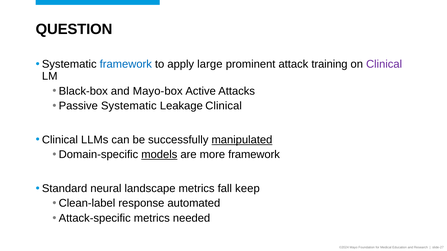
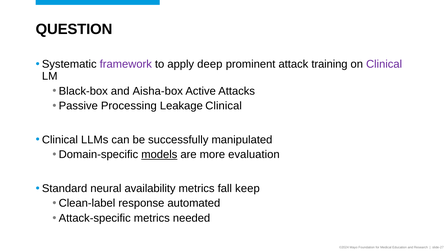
framework colour: blue -> purple (126, 64)
large: large -> deep (210, 64)
Mayo-box: Mayo-box -> Aisha-box (158, 91)
Passive Systematic: Systematic -> Processing (129, 106)
manipulated underline: present -> none (242, 140)
more framework: framework -> evaluation (254, 155)
landscape: landscape -> availability (150, 189)
